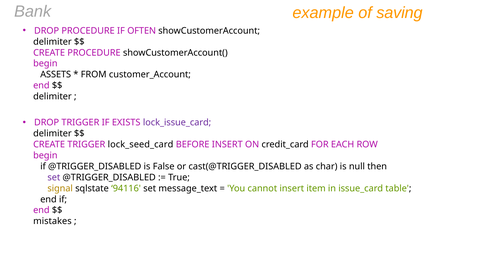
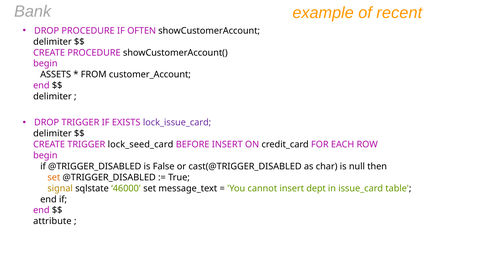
saving: saving -> recent (399, 13)
set colour: purple -> orange (54, 177)
94116: 94116 -> 46000 (126, 188)
item: item -> dept (316, 188)
mistakes: mistakes -> attribute (52, 221)
